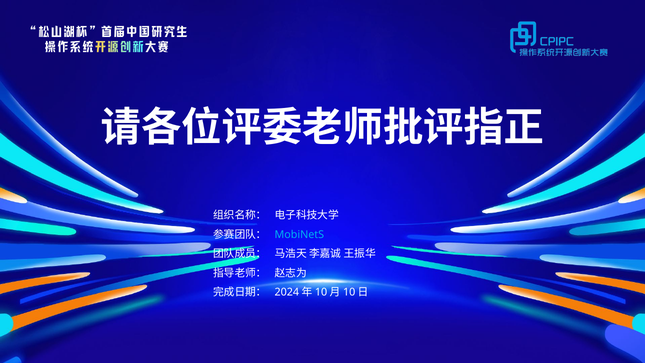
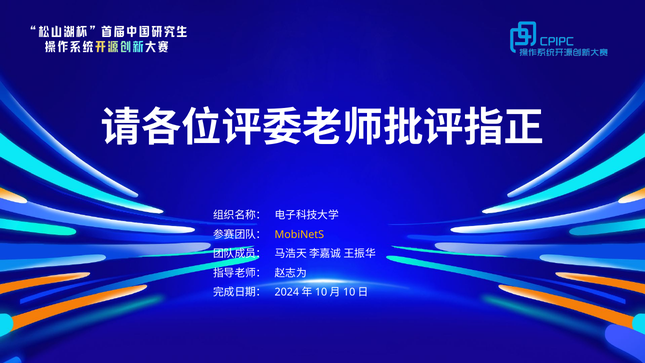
MobiNetS colour: light blue -> yellow (299, 234)
